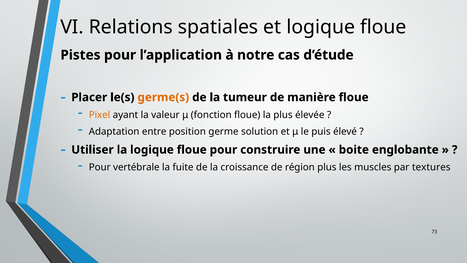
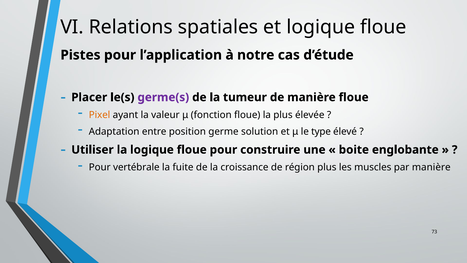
germe(s colour: orange -> purple (163, 97)
puis: puis -> type (321, 131)
par textures: textures -> manière (431, 167)
